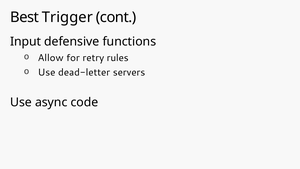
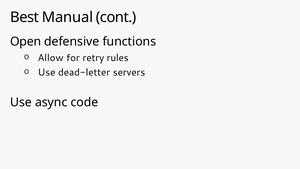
Trigger: Trigger -> Manual (68, 17)
Input: Input -> Open (26, 41)
